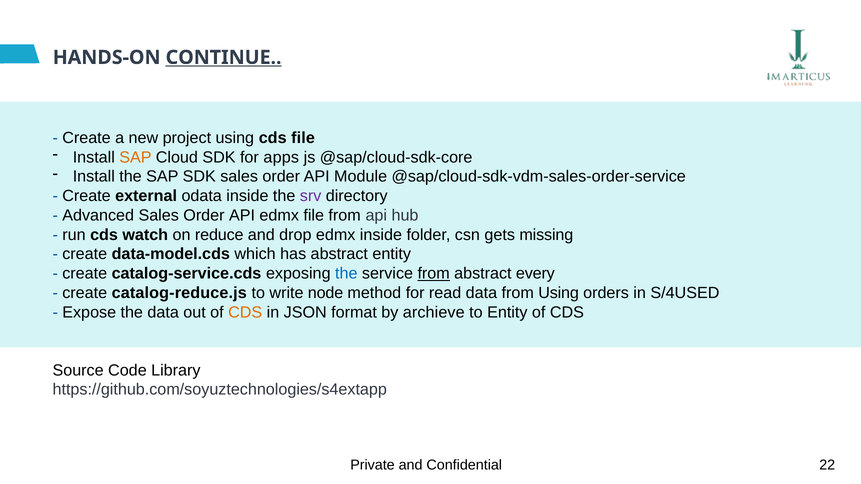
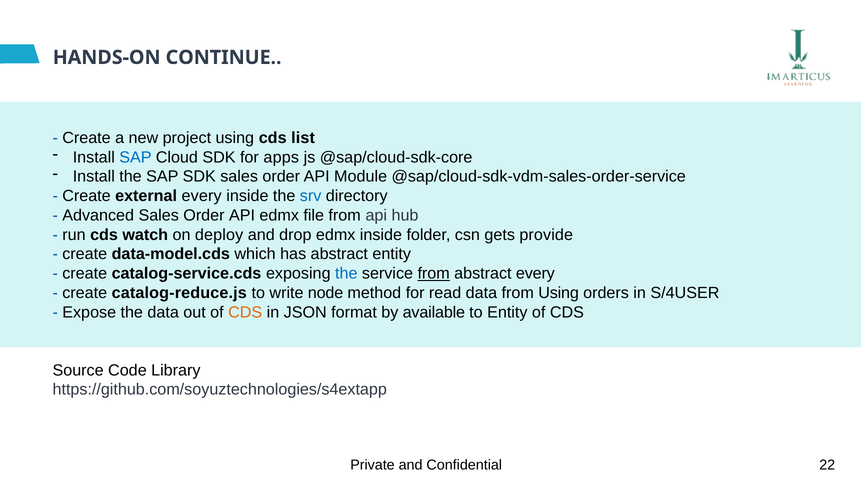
CONTINUE underline: present -> none (224, 57)
cds file: file -> list (303, 138)
SAP colour: orange -> blue (135, 157)
external odata: odata -> every (202, 196)
srv colour: purple -> blue (311, 196)
reduce: reduce -> deploy (219, 235)
missing: missing -> provide (546, 235)
S/4USED: S/4USED -> S/4USER (685, 293)
archieve: archieve -> available (434, 312)
